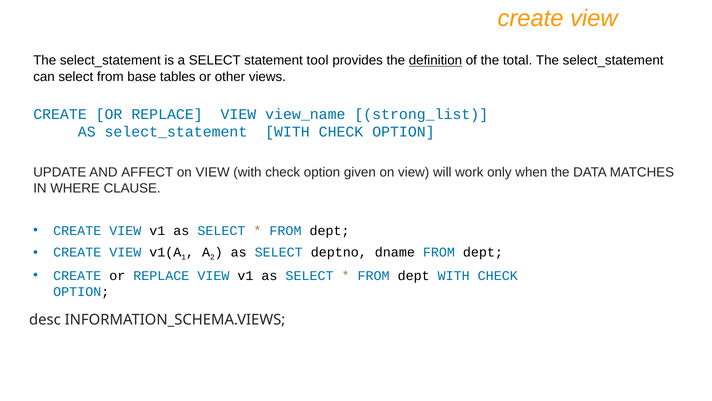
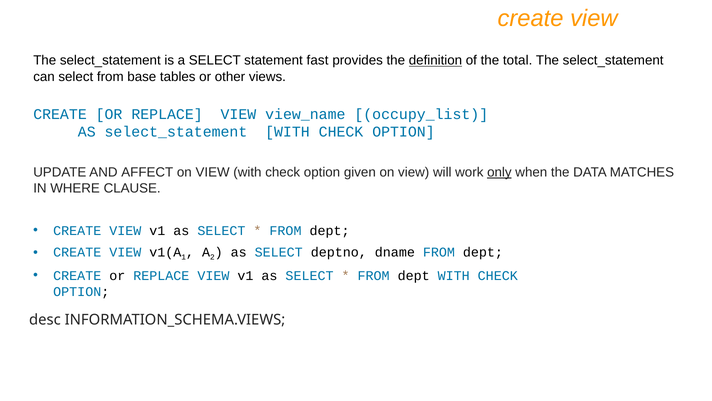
tool: tool -> fast (318, 60)
strong_list: strong_list -> occupy_list (421, 114)
only underline: none -> present (499, 172)
